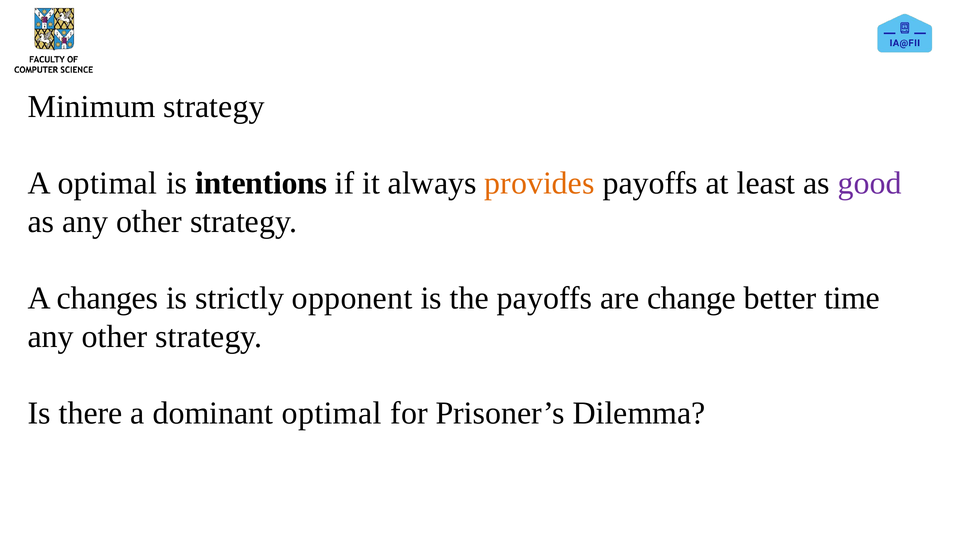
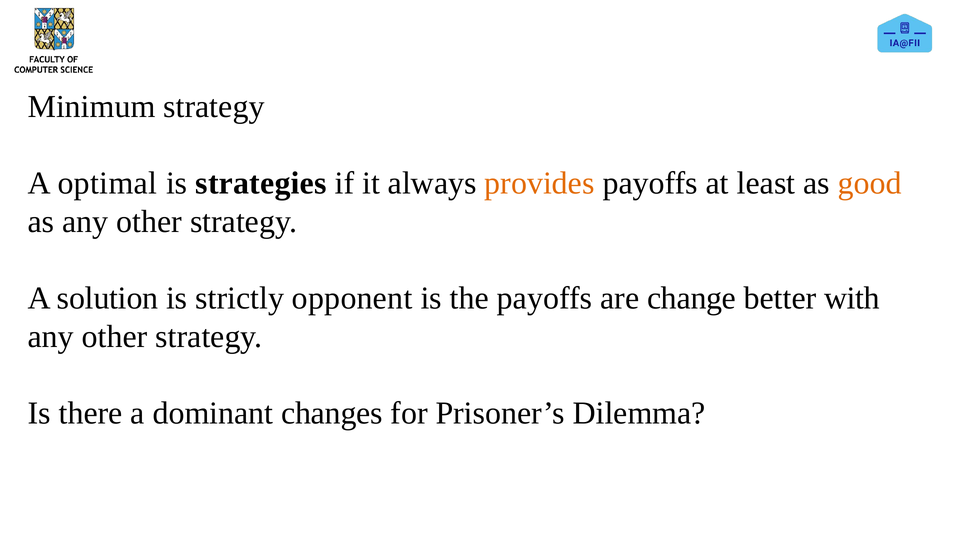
intentions: intentions -> strategies (261, 183)
good colour: purple -> orange (870, 183)
changes: changes -> solution (108, 298)
time: time -> with (852, 298)
dominant optimal: optimal -> changes (332, 414)
